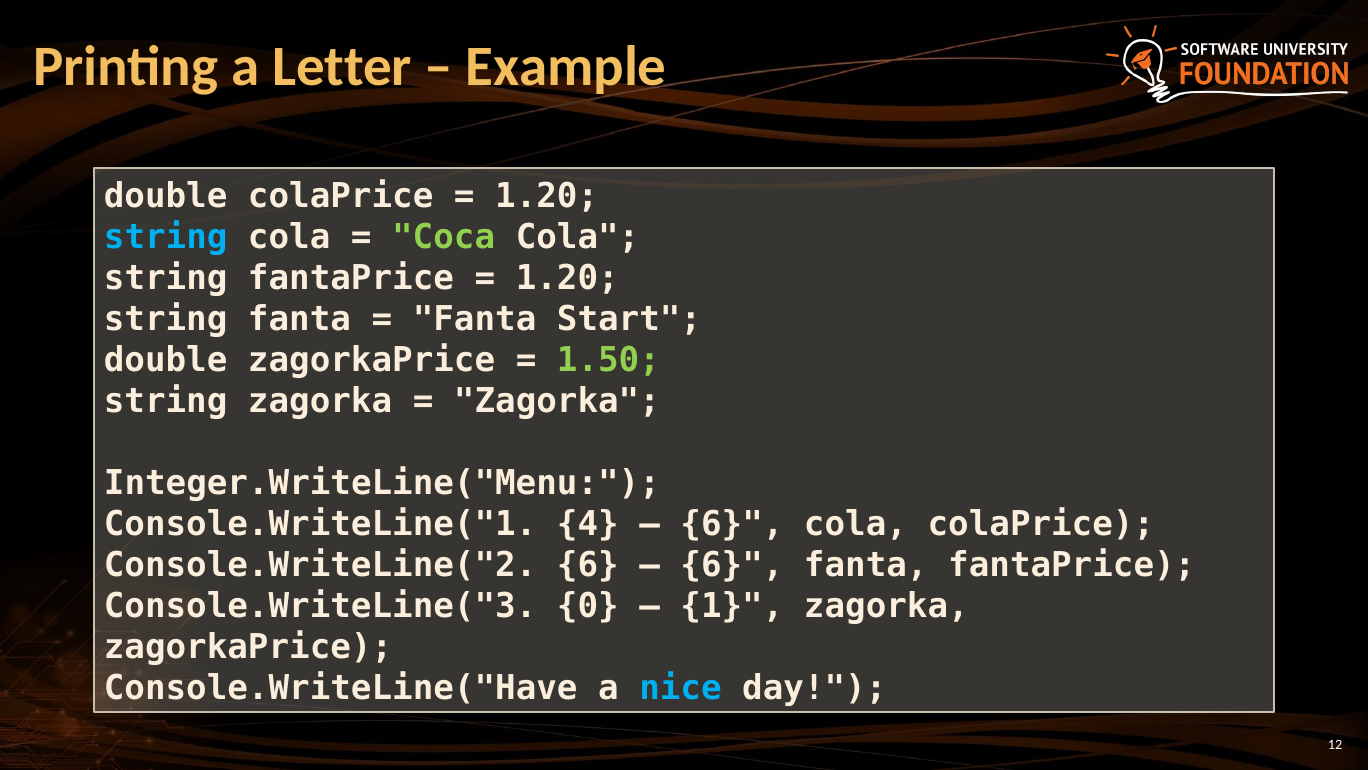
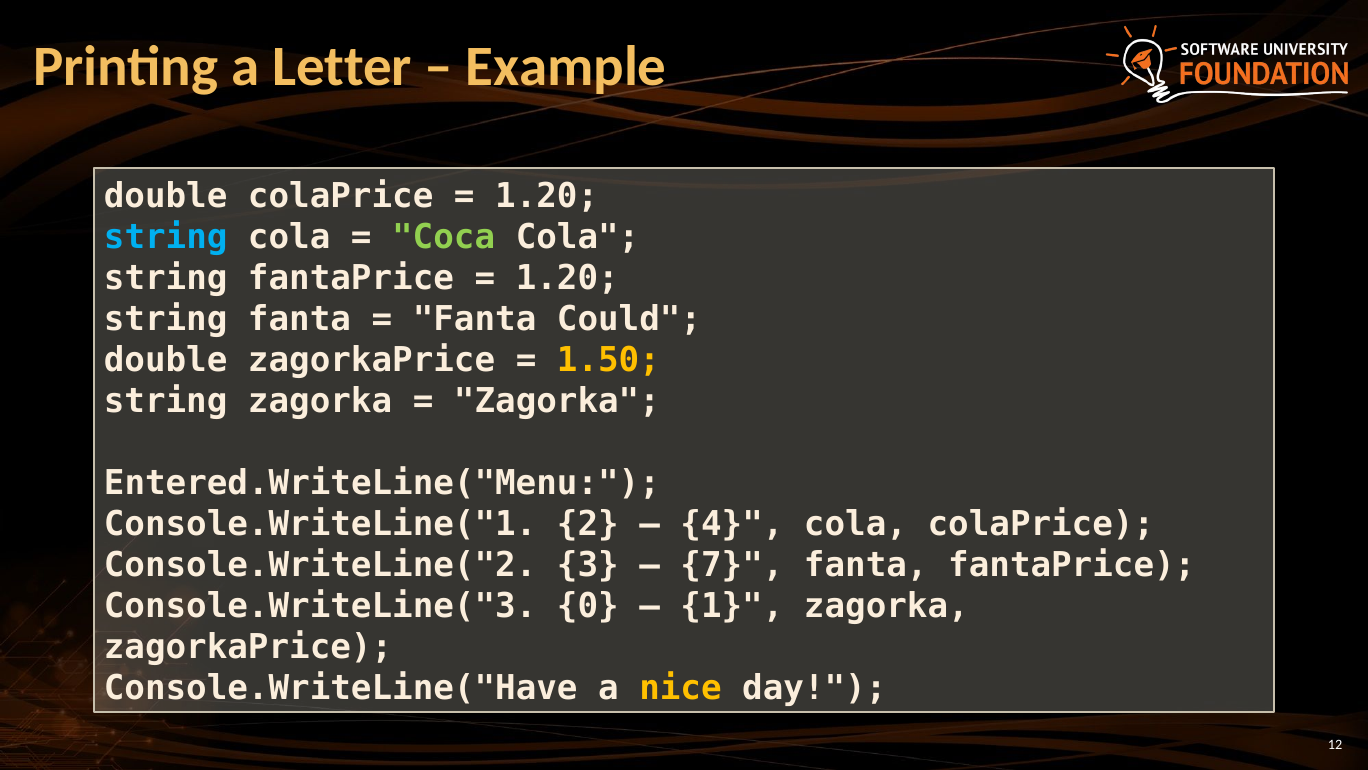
Start: Start -> Could (629, 319)
1.50 colour: light green -> yellow (608, 360)
Integer.WriteLine("Menu: Integer.WriteLine("Menu -> Entered.WriteLine("Menu (382, 483)
4: 4 -> 2 (588, 524)
6: 6 -> 4 (732, 524)
Console.WriteLine("2 6: 6 -> 3 (588, 565)
6: 6 -> 7 (732, 565)
nice colour: light blue -> yellow (680, 688)
